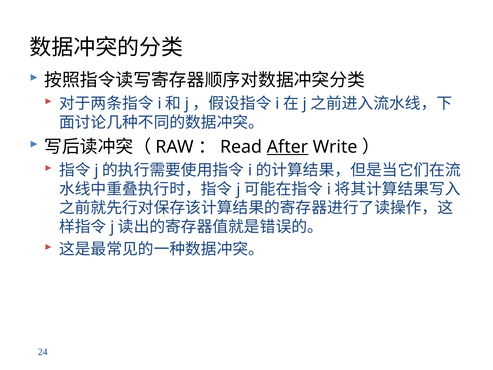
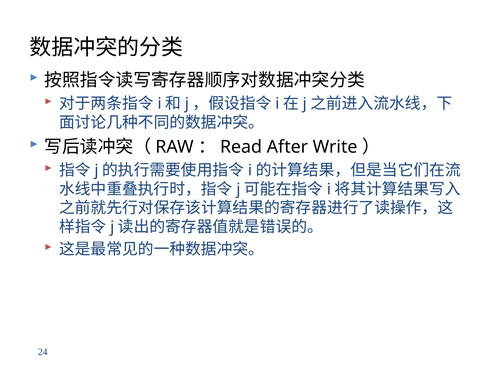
After underline: present -> none (288, 147)
